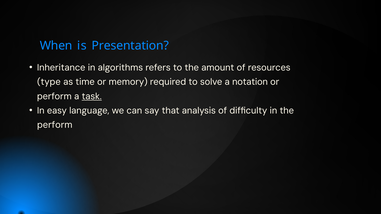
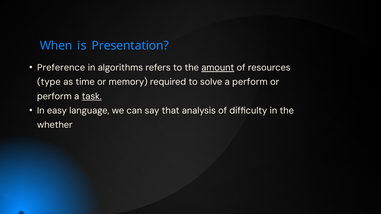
Inheritance: Inheritance -> Preference (61, 68)
amount underline: none -> present (218, 68)
a notation: notation -> perform (250, 82)
perform: perform -> whether (55, 125)
